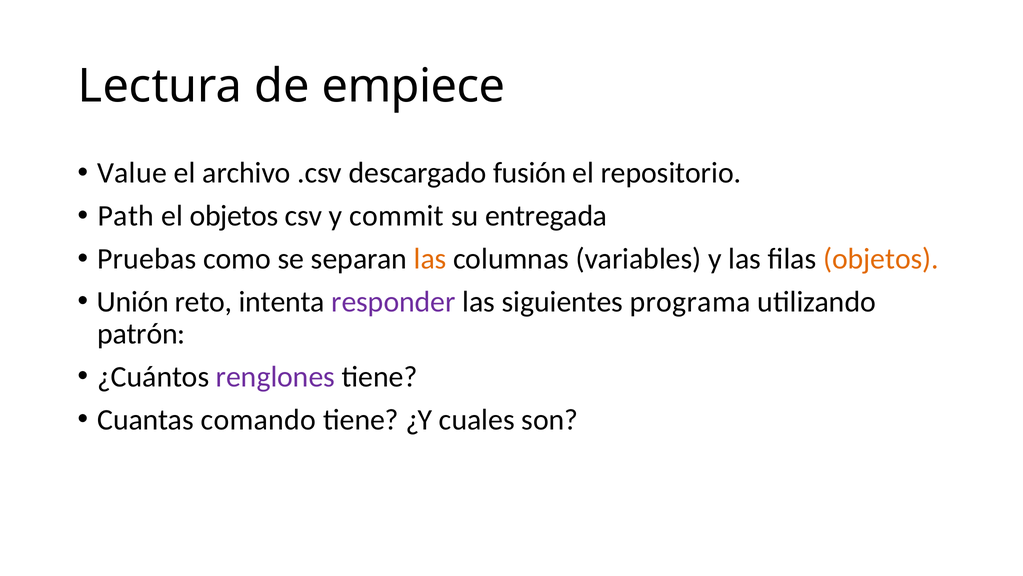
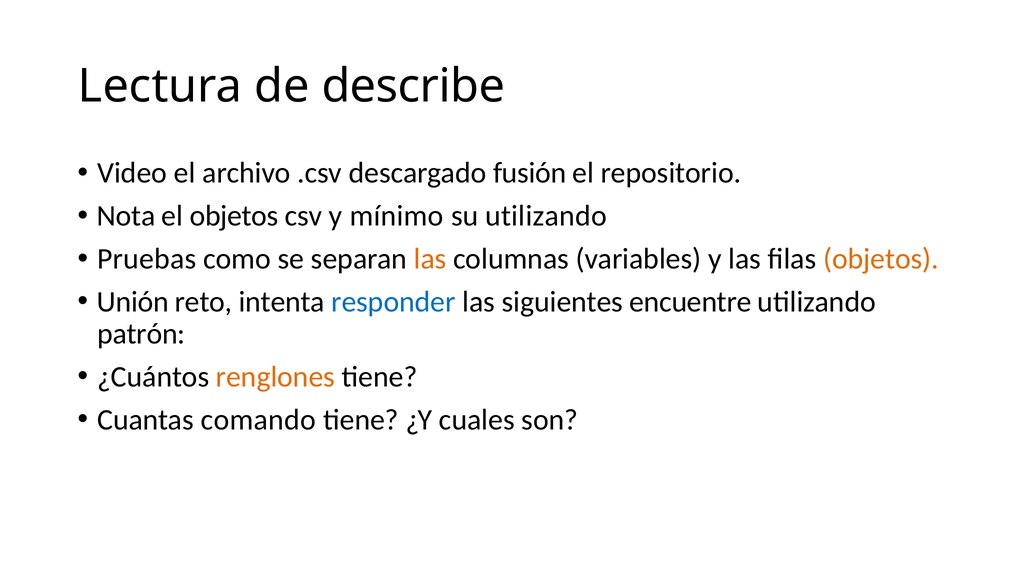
empiece: empiece -> describe (413, 86)
Value: Value -> Video (132, 173)
Path: Path -> Nota (126, 216)
commit: commit -> mínimo (397, 216)
su entregada: entregada -> utilizando (546, 216)
responder colour: purple -> blue (393, 301)
programa: programa -> encuentre (690, 301)
renglones colour: purple -> orange (275, 376)
